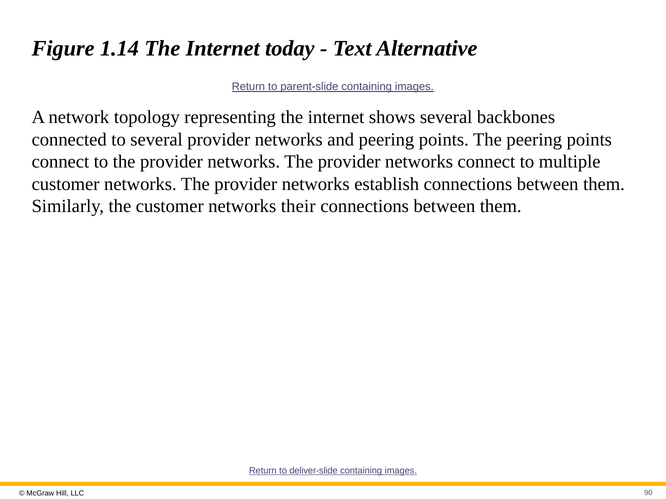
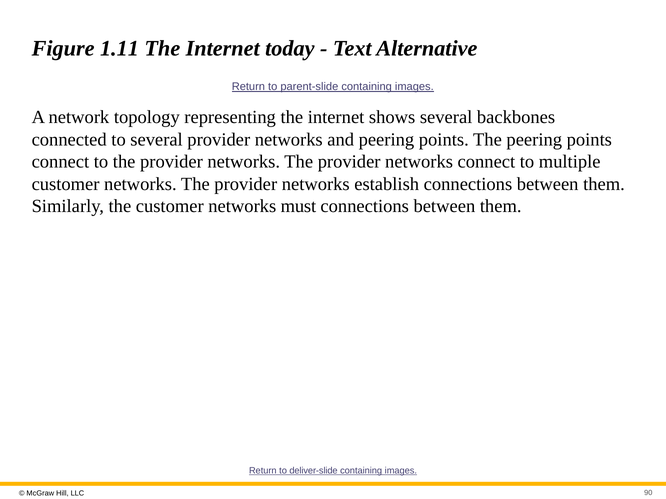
1.14: 1.14 -> 1.11 (119, 48)
their: their -> must (298, 206)
